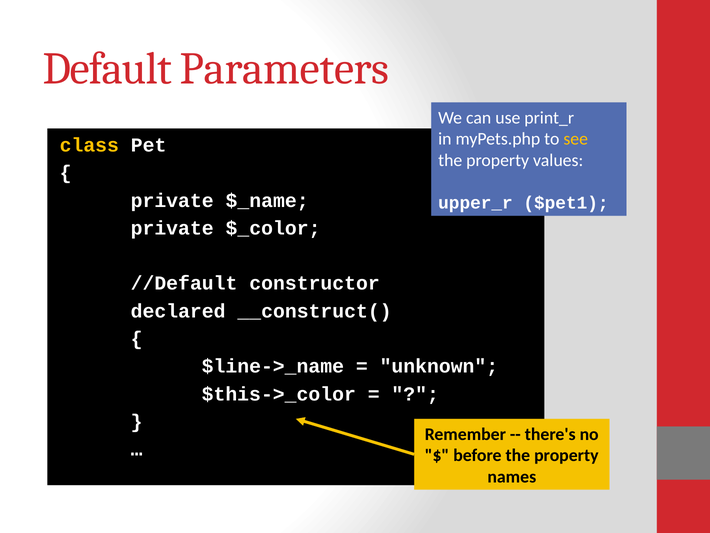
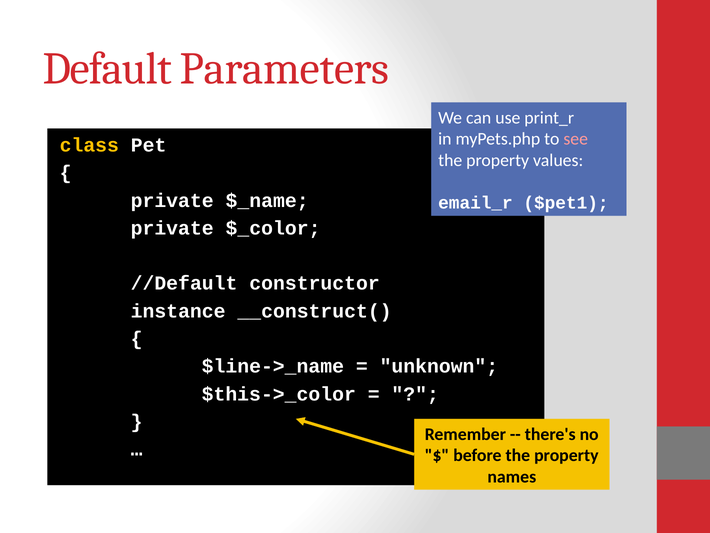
see colour: yellow -> pink (576, 139)
upper_r: upper_r -> email_r (475, 203)
declared: declared -> instance (178, 311)
